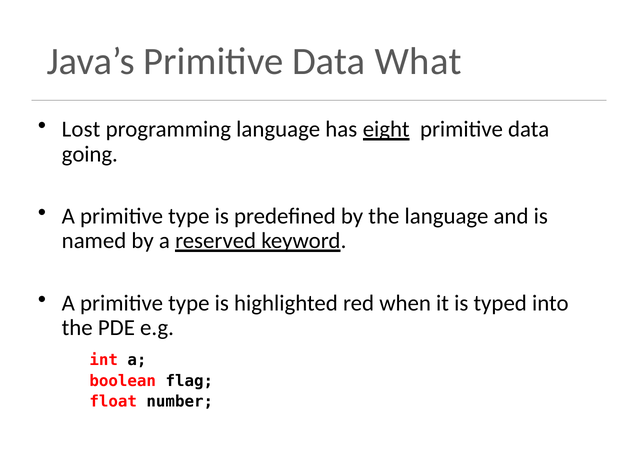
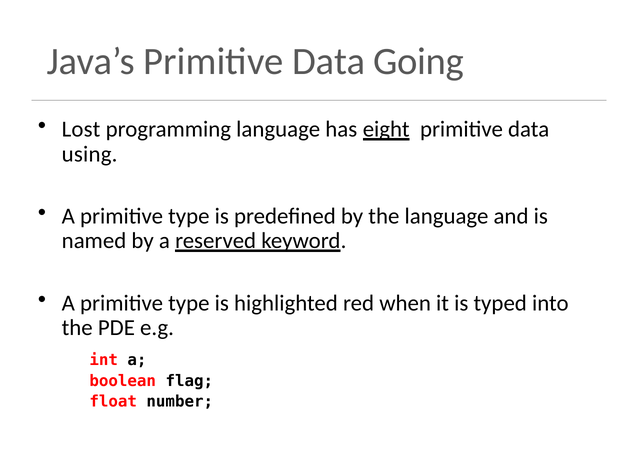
What: What -> Going (419, 61)
going: going -> using (90, 154)
